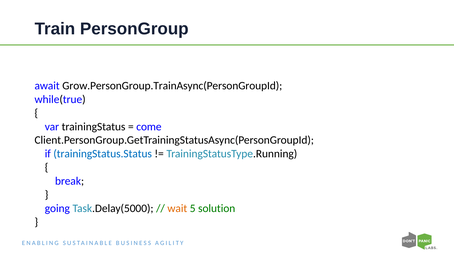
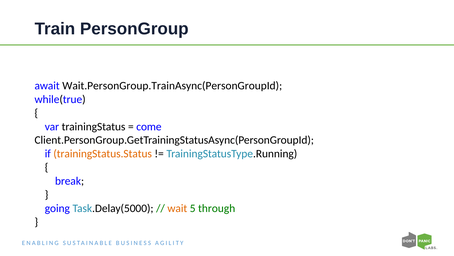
Grow.PersonGroup.TrainAsync(PersonGroupId: Grow.PersonGroup.TrainAsync(PersonGroupId -> Wait.PersonGroup.TrainAsync(PersonGroupId (172, 85)
trainingStatus.Status colour: blue -> orange (103, 154)
solution: solution -> through (217, 208)
